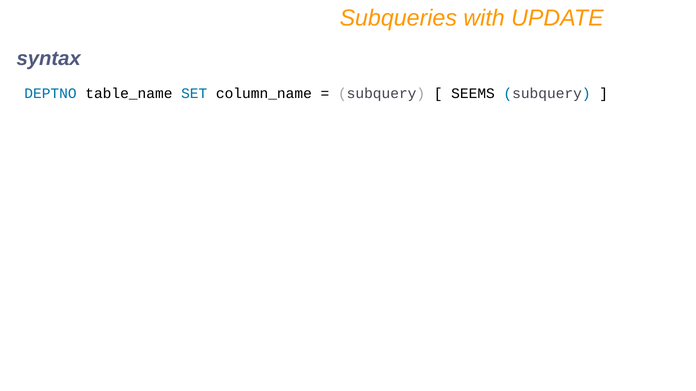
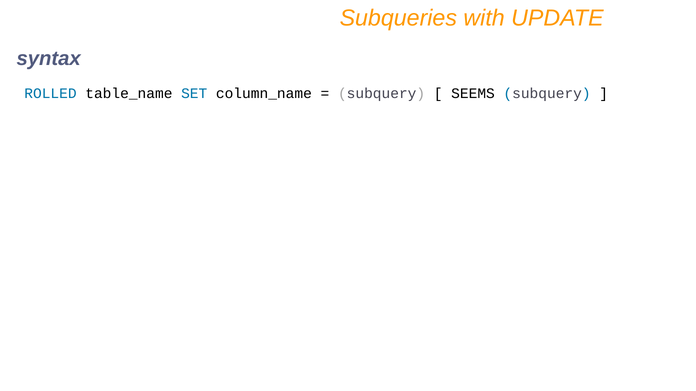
DEPTNO: DEPTNO -> ROLLED (50, 94)
